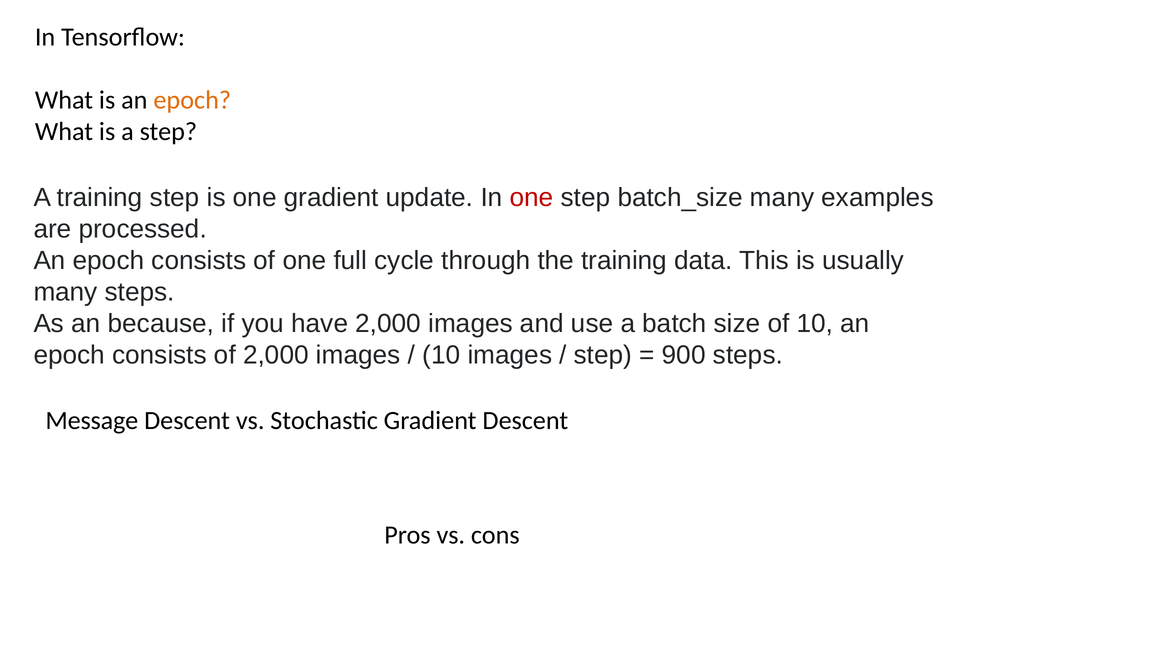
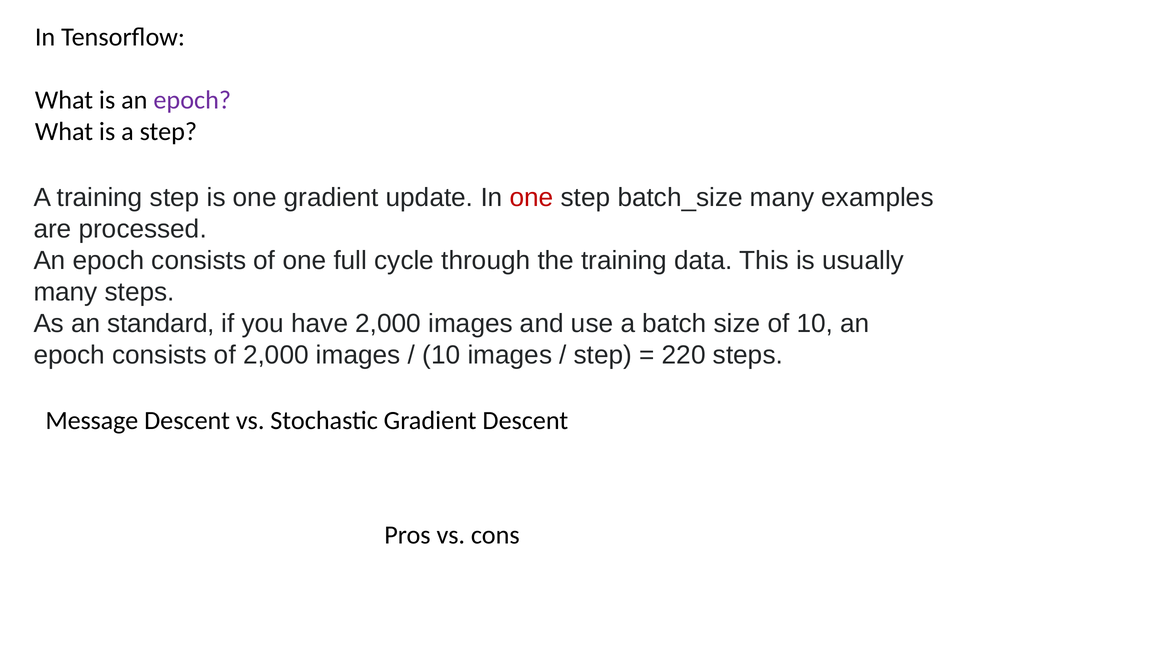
epoch colour: orange -> purple (192, 100)
because: because -> standard (161, 323)
900: 900 -> 220 (684, 355)
